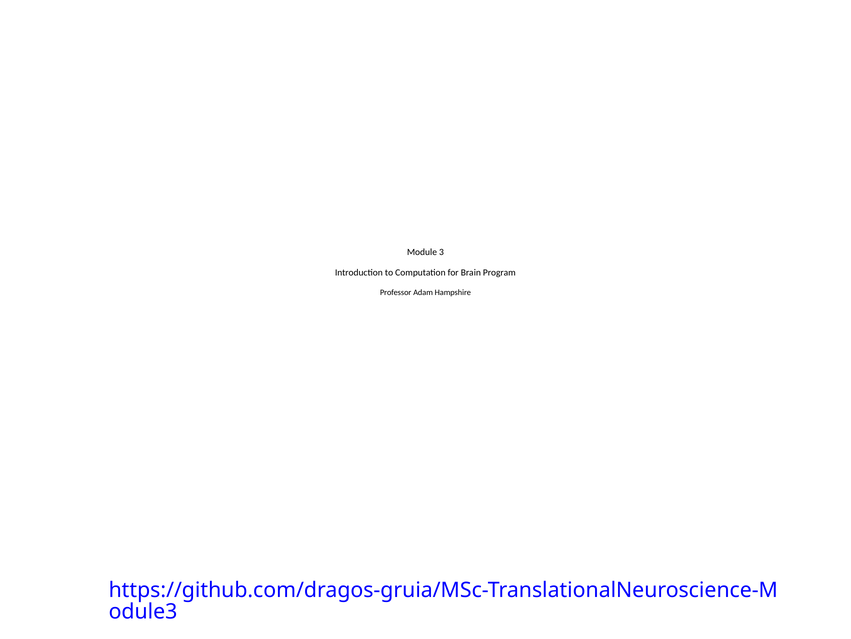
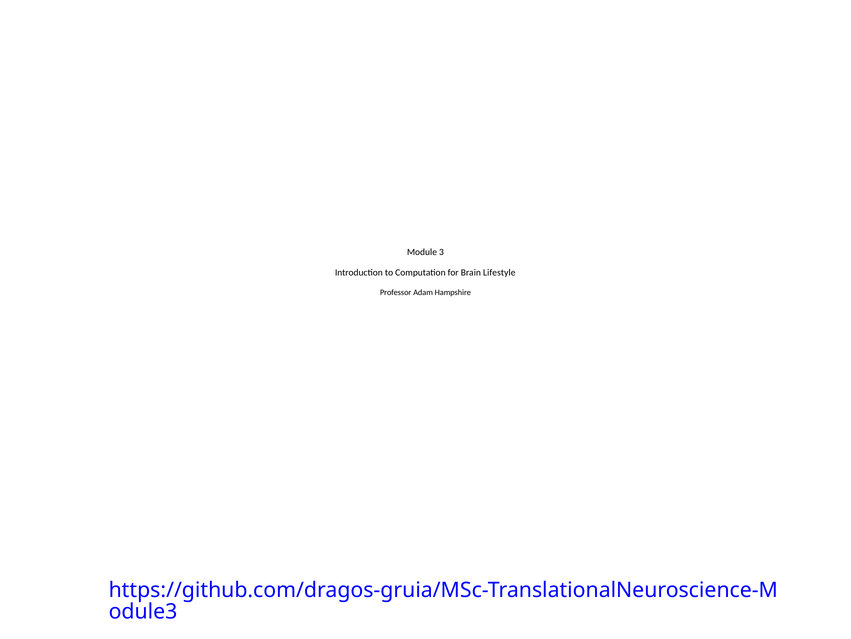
Program: Program -> Lifestyle (499, 272)
